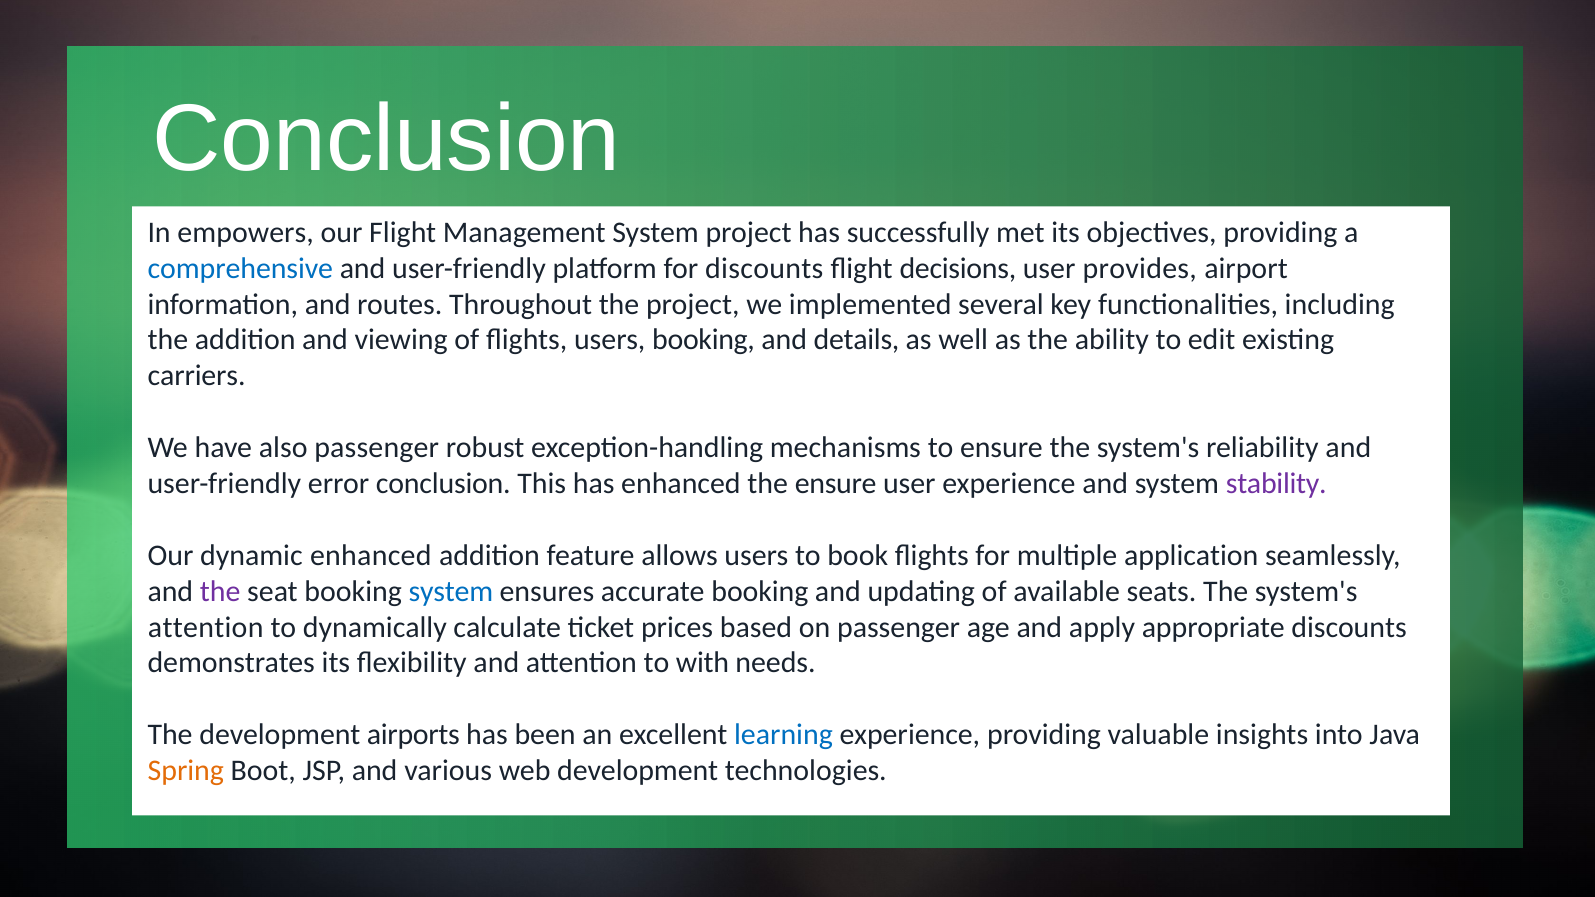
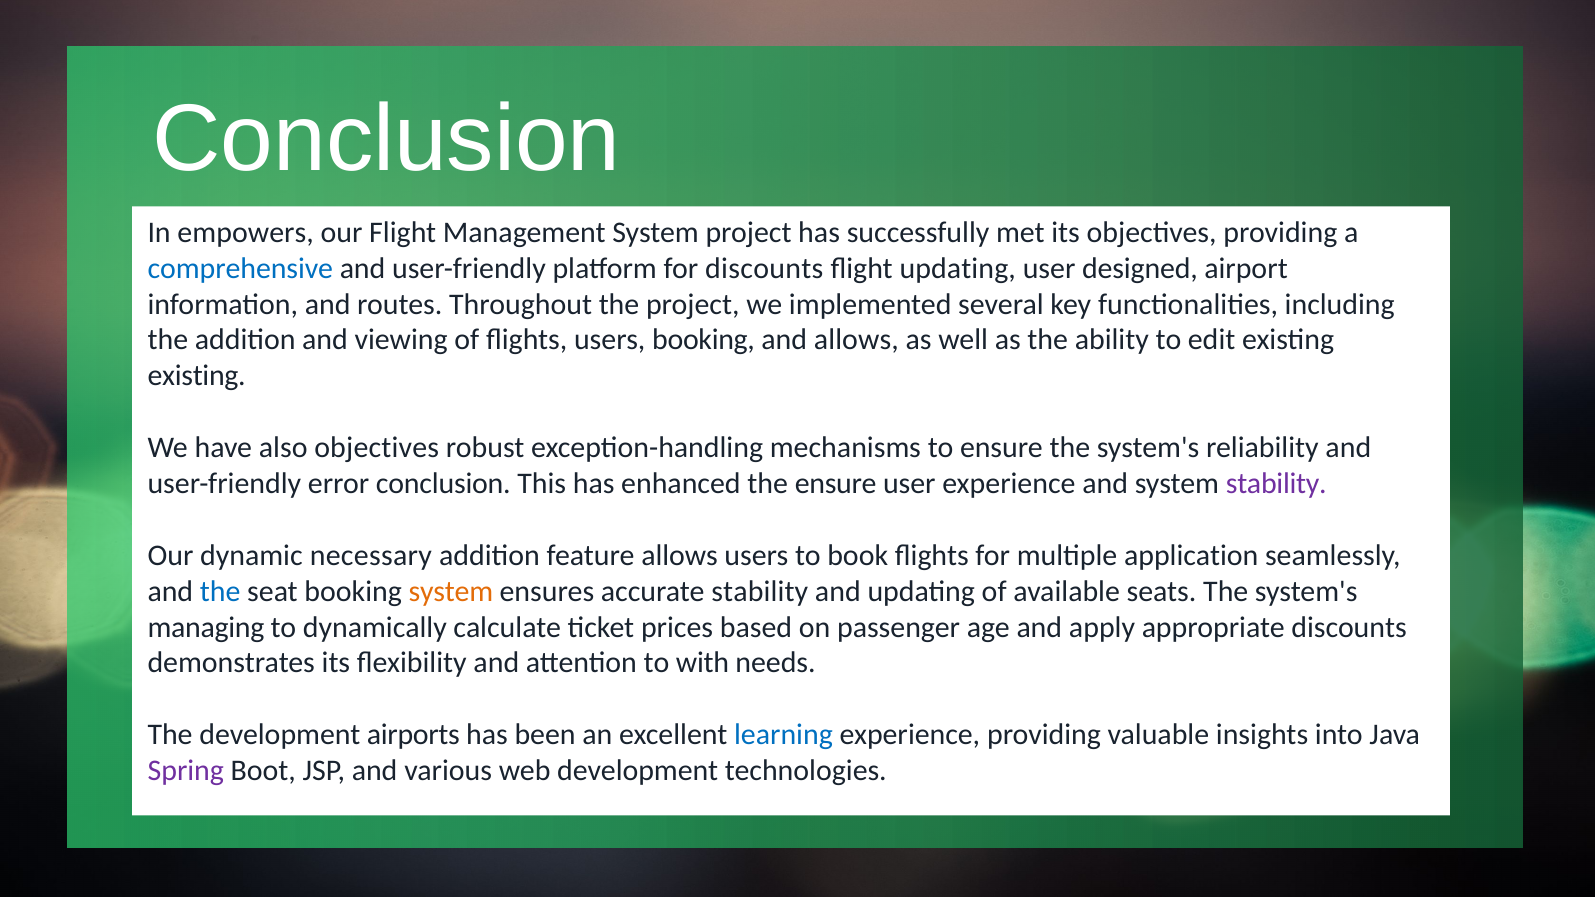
flight decisions: decisions -> updating (958, 268)
provides: provides -> designed (1140, 268)
and details: details -> allows (856, 340)
carriers: carriers -> existing (197, 376)
also passenger: passenger -> objectives (377, 448)
dynamic enhanced: enhanced -> necessary (371, 556)
the colour: purple -> blue (220, 591)
system colour: blue -> orange (451, 591)
accurate booking: booking -> stability (760, 591)
attention: attention -> managing (206, 627)
Spring colour: orange -> purple (186, 771)
